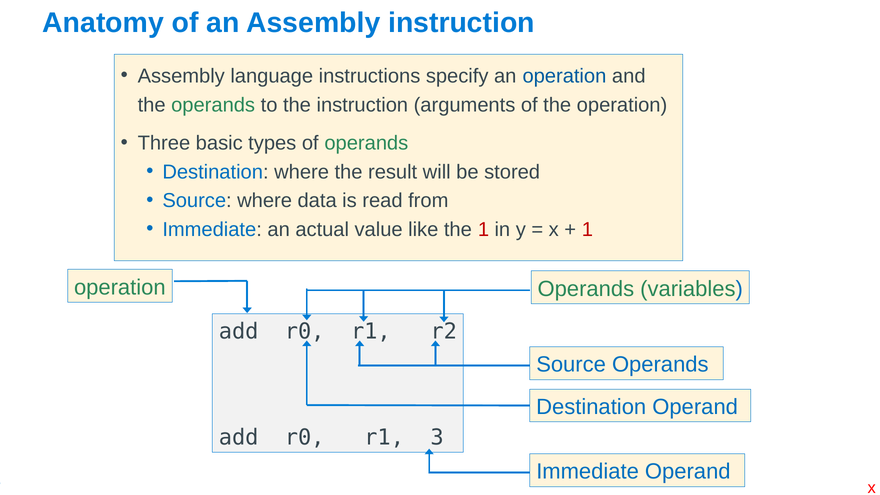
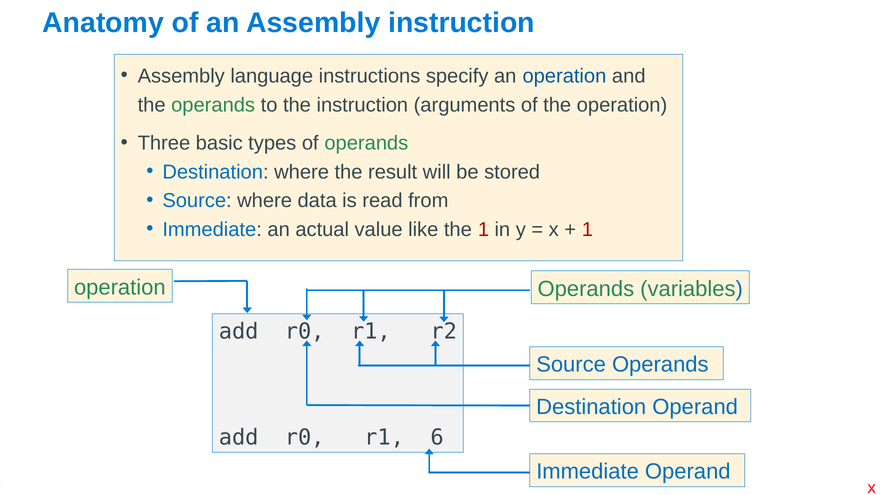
r1 3: 3 -> 6 (437, 437)
